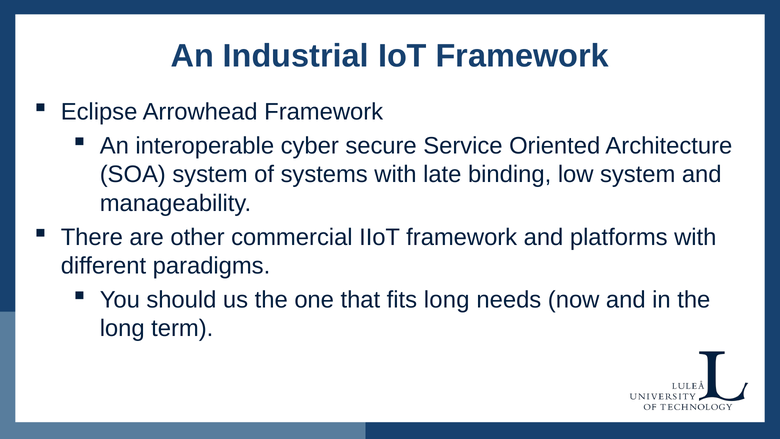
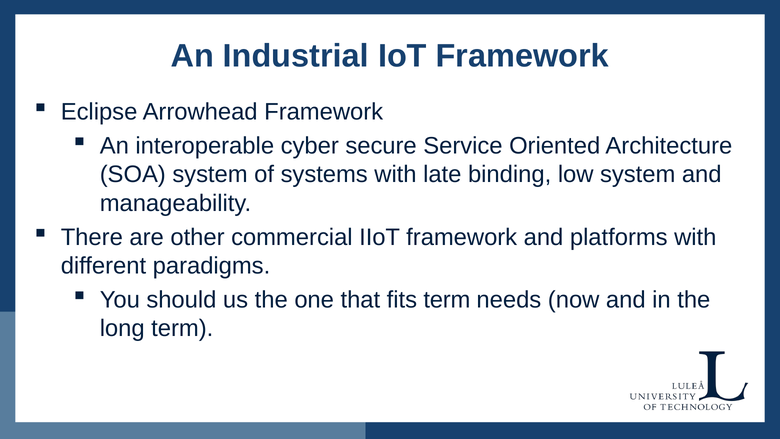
fits long: long -> term (447, 300)
